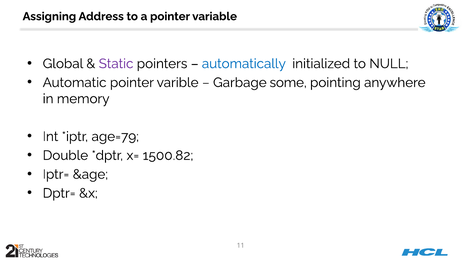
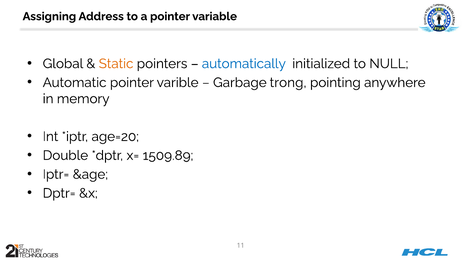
Static colour: purple -> orange (116, 64)
some: some -> trong (288, 83)
age=79: age=79 -> age=20 (115, 137)
1500.82: 1500.82 -> 1509.89 (168, 155)
